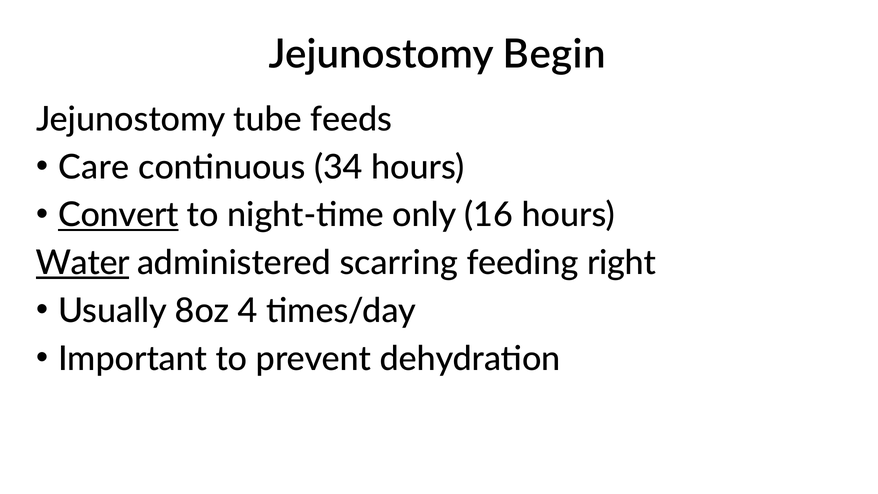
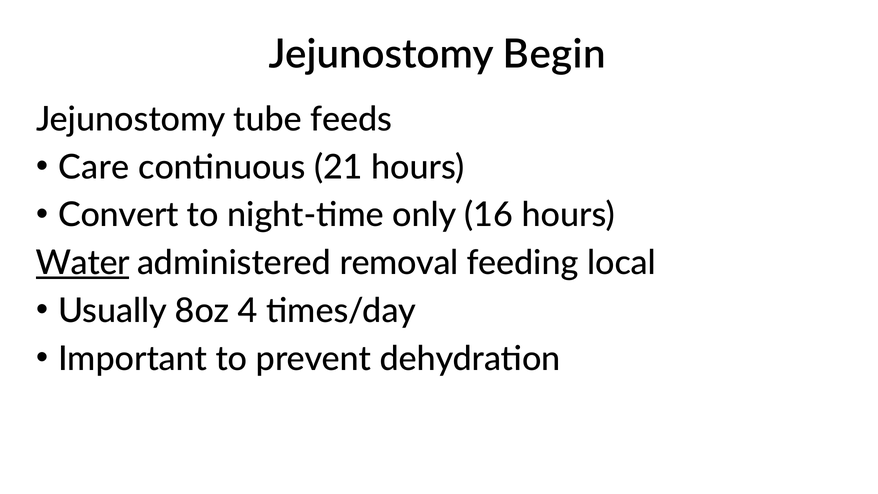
34: 34 -> 21 (338, 167)
Convert underline: present -> none (118, 215)
scarring: scarring -> removal (399, 263)
right: right -> local (622, 263)
